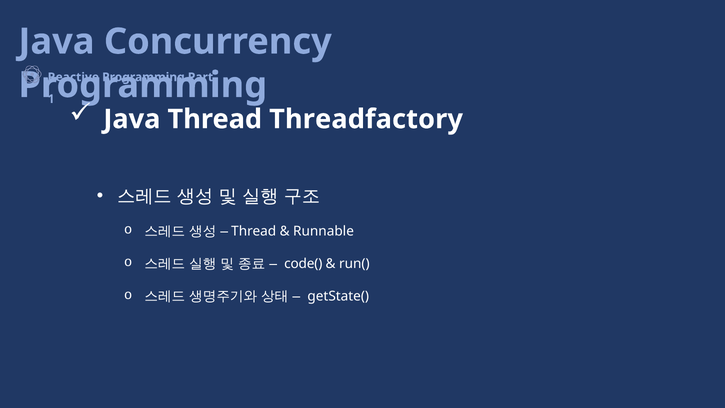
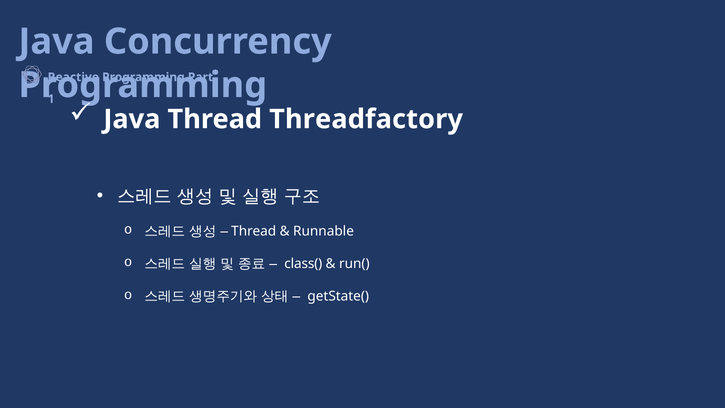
code(: code( -> class( (303, 264)
